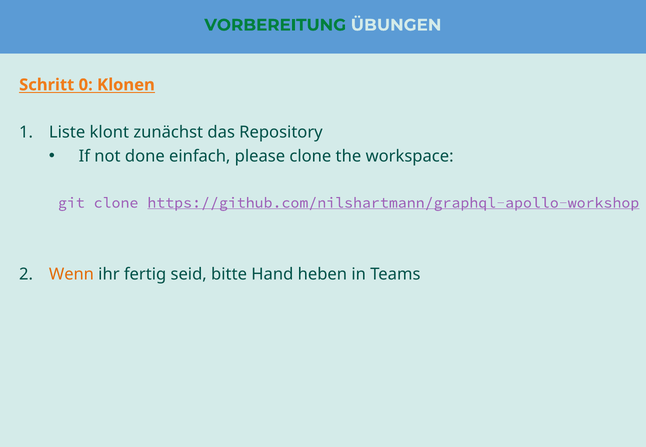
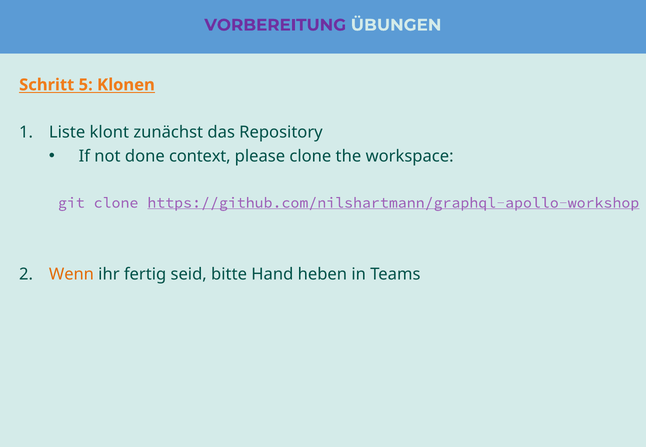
VORBEREITUNG colour: green -> purple (275, 25)
0: 0 -> 5 (86, 85)
einfach: einfach -> context (200, 156)
